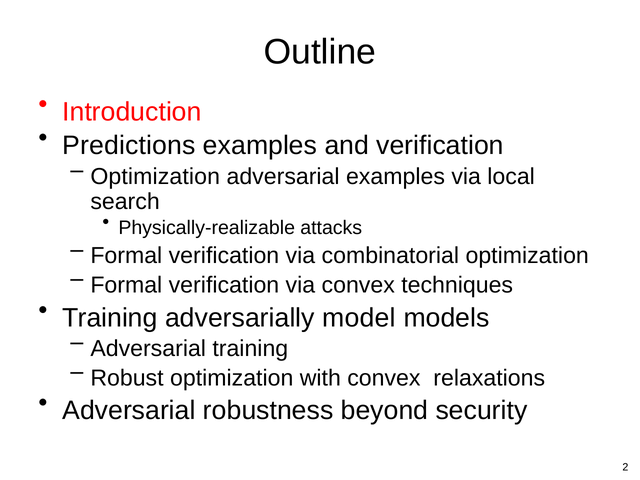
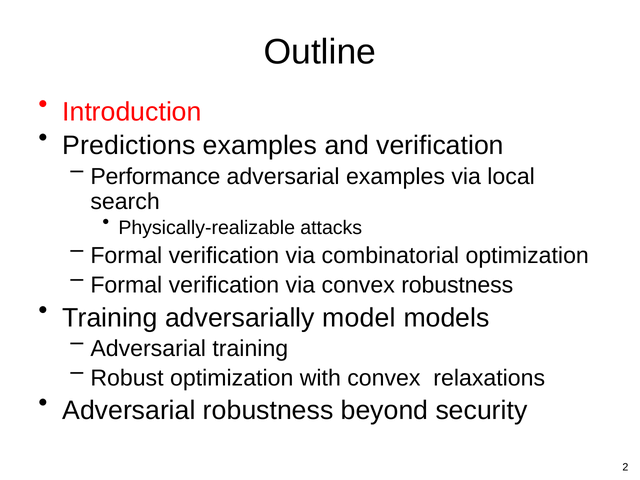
Optimization: Optimization -> Performance (155, 177)
convex techniques: techniques -> robustness (457, 285)
